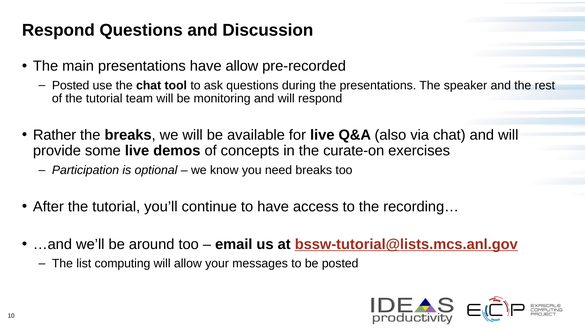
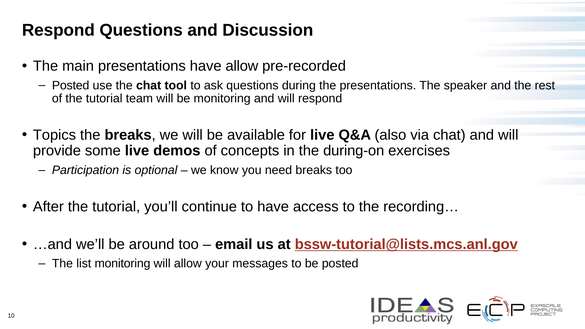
Rather: Rather -> Topics (54, 135)
curate-on: curate-on -> during-on (354, 151)
list computing: computing -> monitoring (123, 264)
